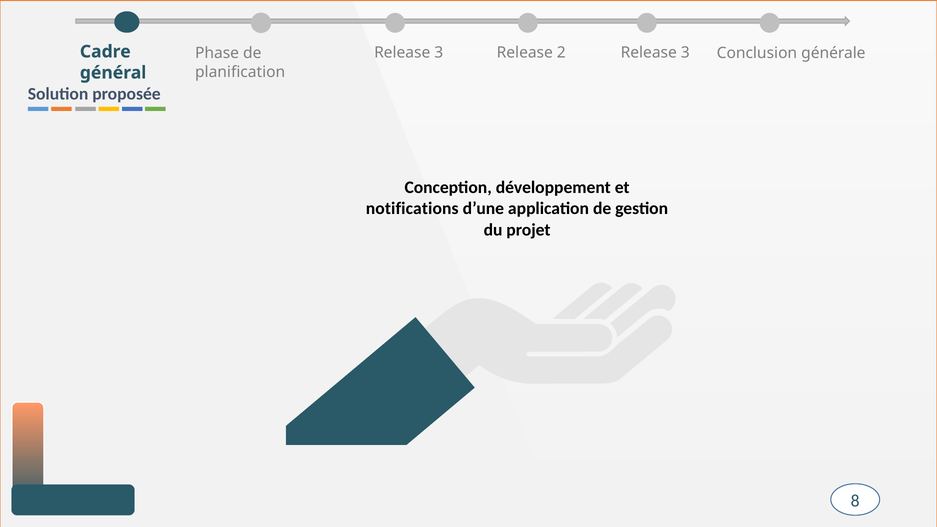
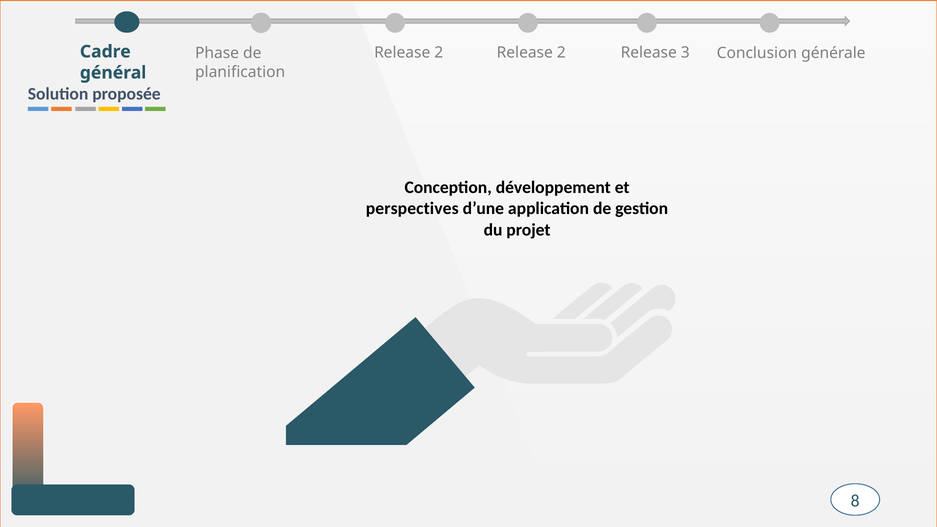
3: 3 -> 2 (439, 53)
notifications: notifications -> perspectives (412, 209)
